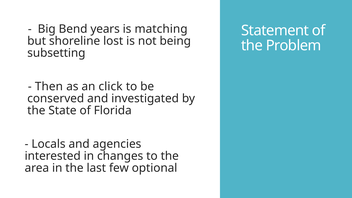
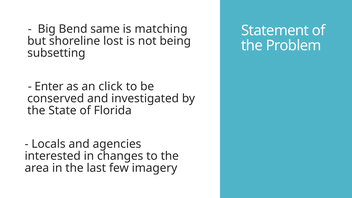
years: years -> same (105, 29)
Then: Then -> Enter (49, 86)
optional: optional -> imagery (155, 168)
